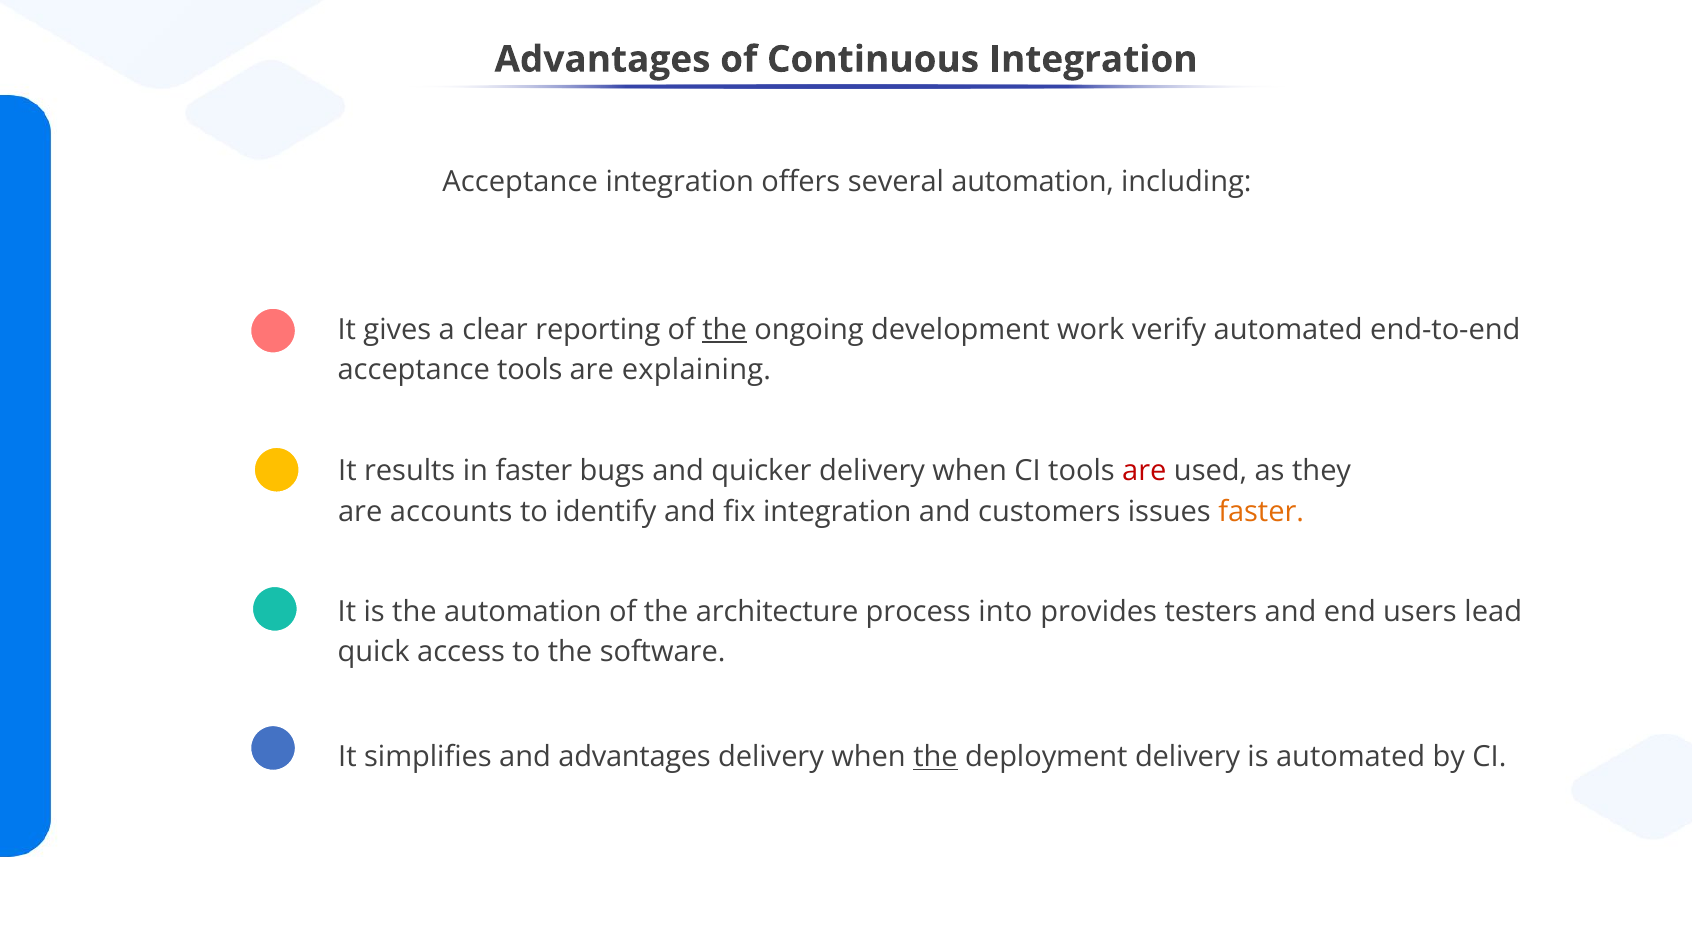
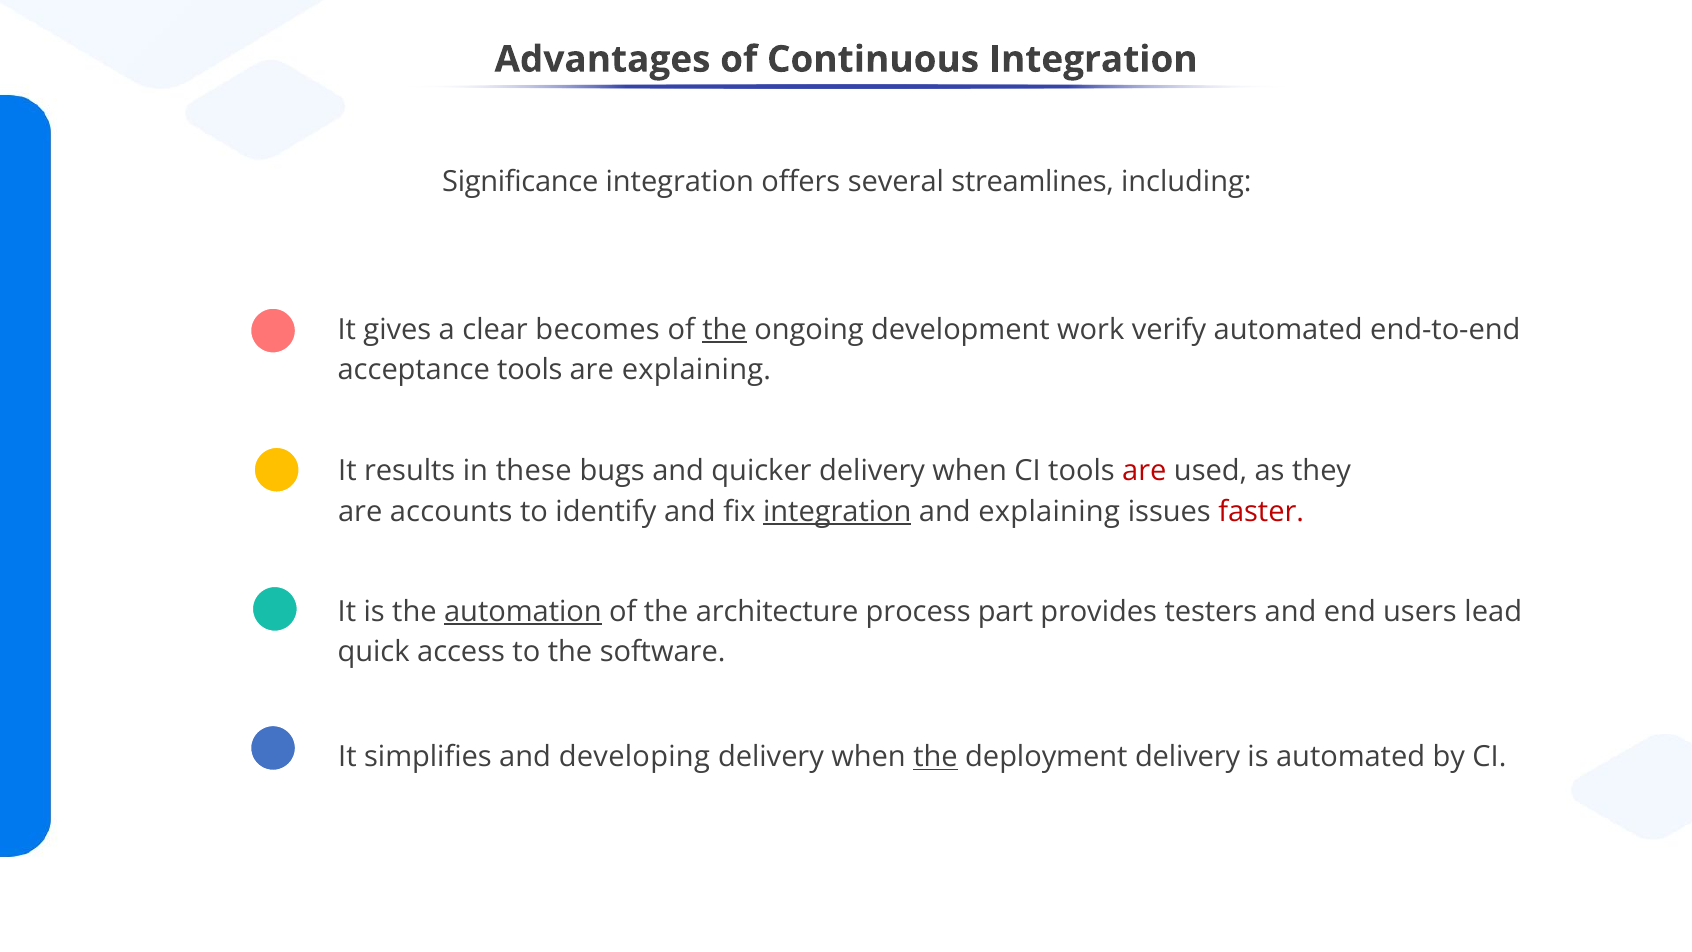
Acceptance: Acceptance -> Significance (520, 182)
several automation: automation -> streamlines (1033, 182)
reporting: reporting -> becomes (598, 330)
in faster: faster -> these (534, 471)
integration underline: none -> present (837, 511)
and customers: customers -> explaining (1049, 511)
faster colour: orange -> red (1261, 511)
automation underline: none -> present (523, 611)
into: into -> part (1006, 611)
and advantages: advantages -> developing (634, 757)
